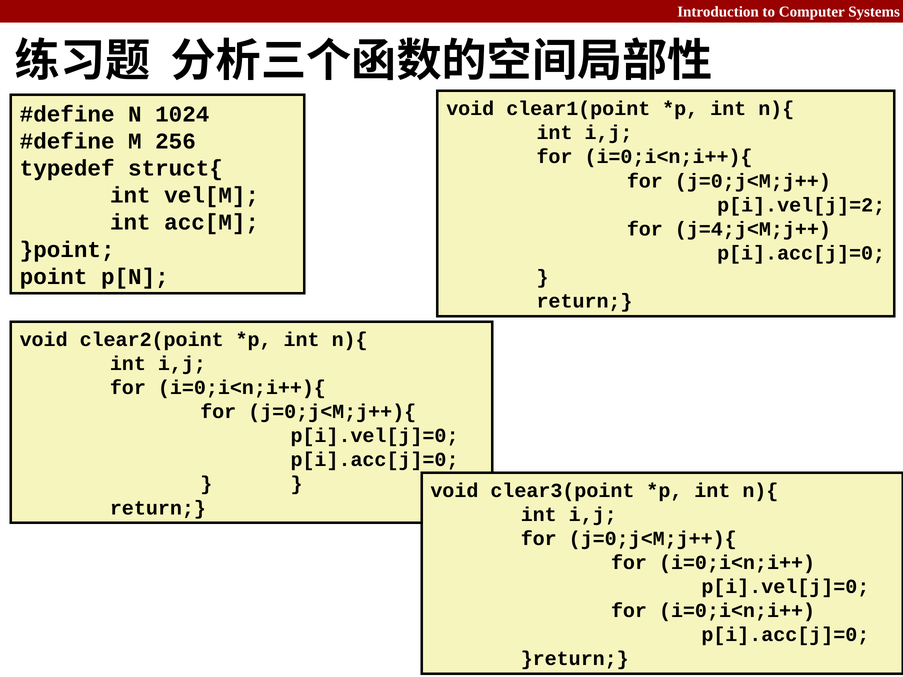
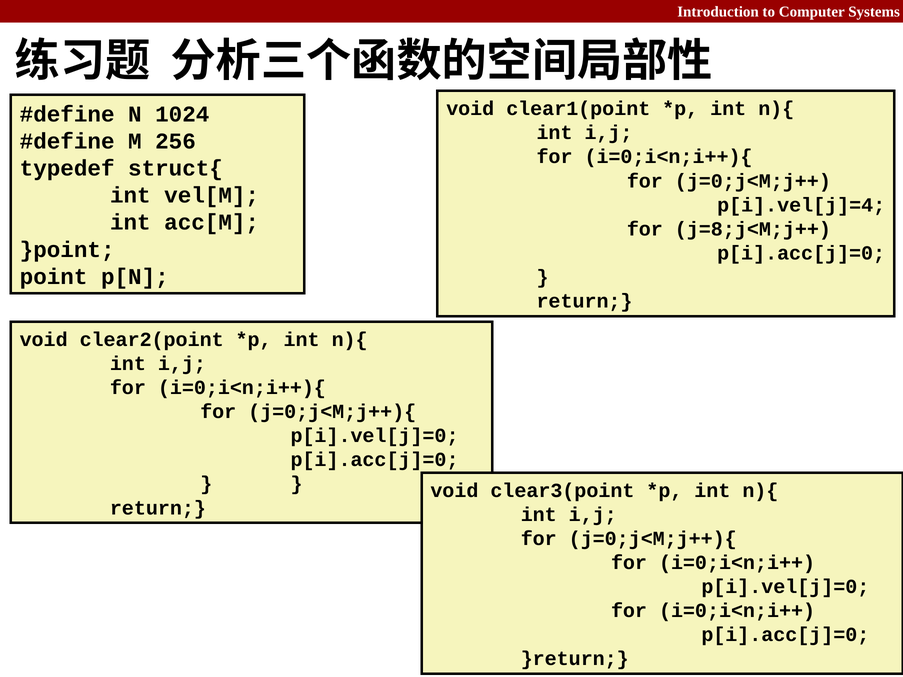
p[i].vel[j]=2: p[i].vel[j]=2 -> p[i].vel[j]=4 (801, 205)
j=4;j<M;j++: j=4;j<M;j++ -> j=8;j<M;j++ (753, 229)
